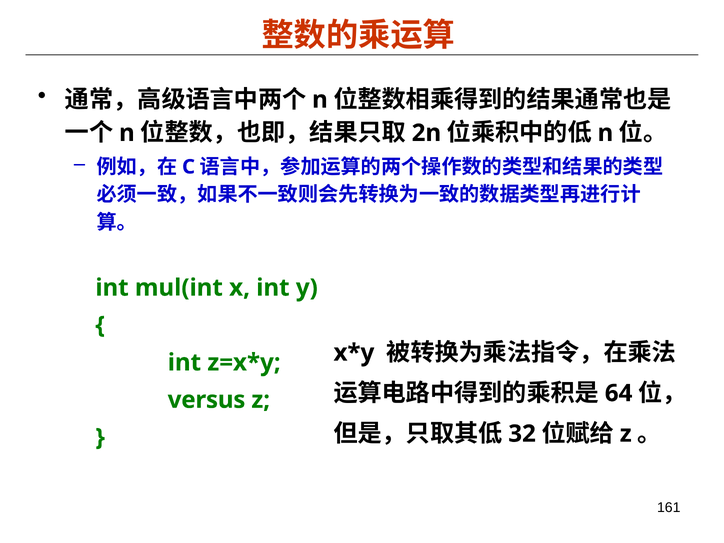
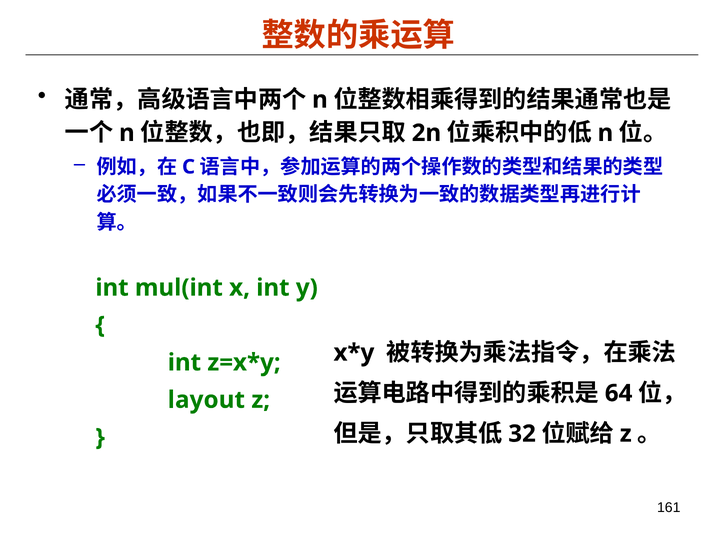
versus: versus -> layout (206, 400)
